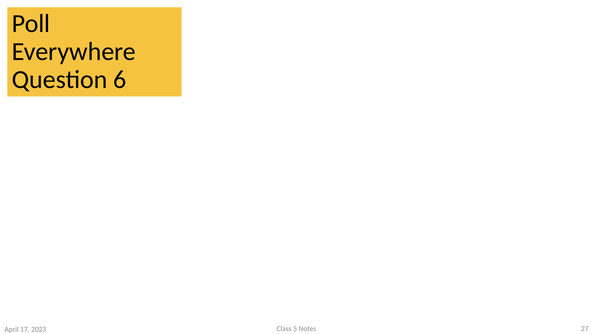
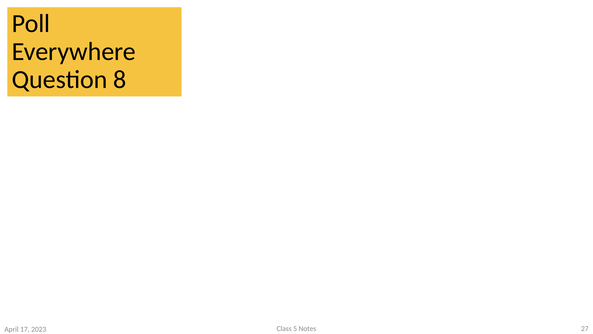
6: 6 -> 8 (120, 80)
